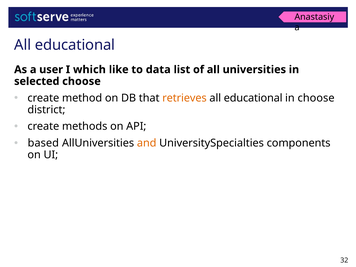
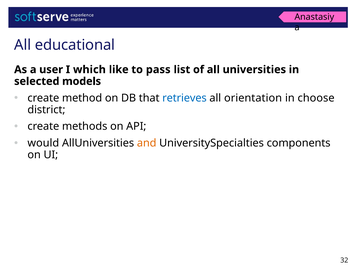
data: data -> pass (158, 70)
selected choose: choose -> models (82, 81)
retrieves colour: orange -> blue (184, 98)
educational: educational -> orientation (253, 98)
based: based -> would (43, 143)
